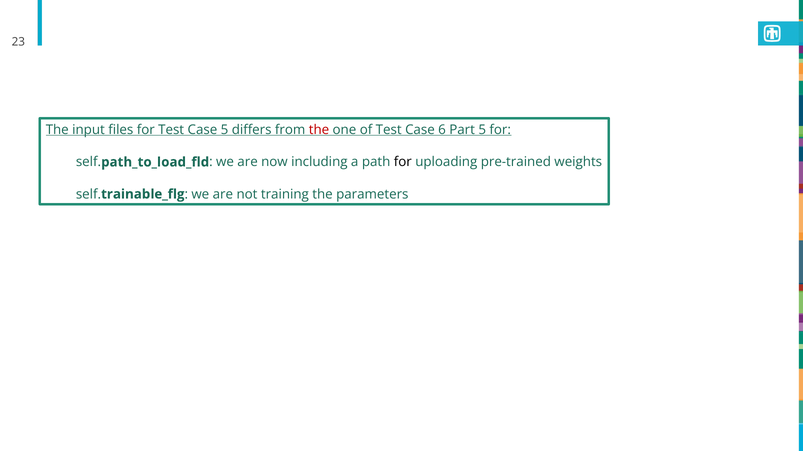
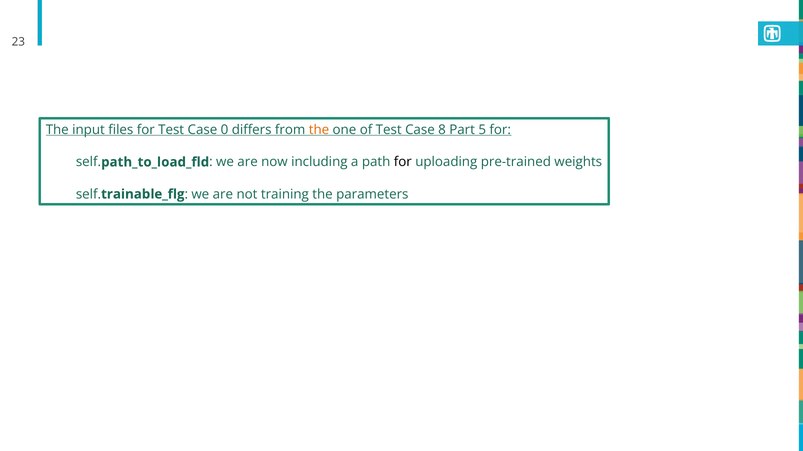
Case 5: 5 -> 0 (224, 130)
the colour: red -> orange (319, 130)
6: 6 -> 8 (442, 130)
